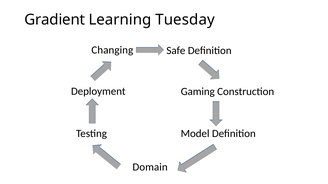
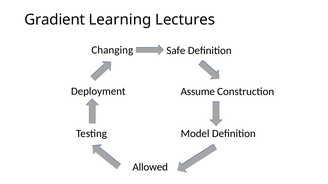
Tuesday: Tuesday -> Lectures (185, 20)
Gaming: Gaming -> Assume (198, 92)
Domain: Domain -> Allowed (150, 168)
